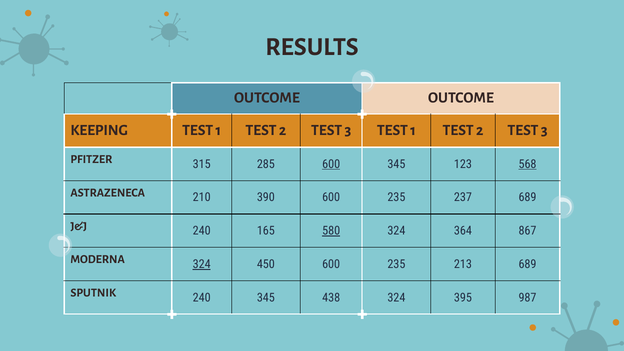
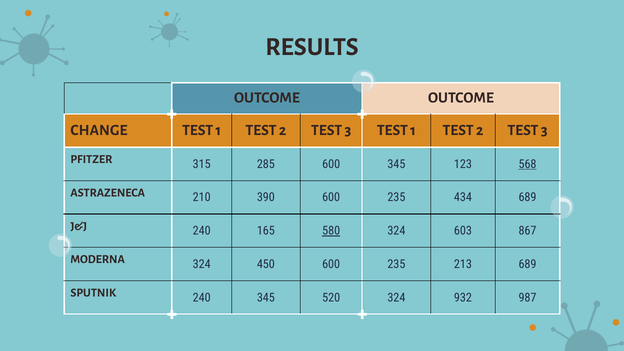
KEEPING: KEEPING -> CHANGE (99, 130)
600 underline: present -> none (331, 164)
237: 237 -> 434 (463, 197)
364: 364 -> 603 (463, 231)
324 underline: present -> none (202, 264)
438: 438 -> 520 (331, 298)
395: 395 -> 932 (463, 298)
